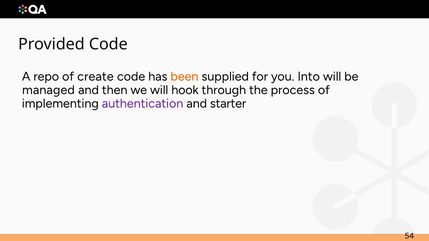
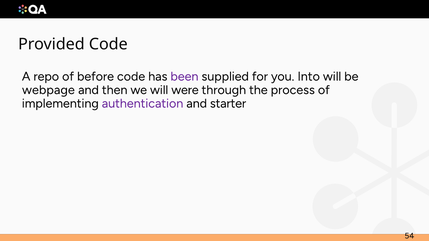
create: create -> before (96, 77)
been colour: orange -> purple (184, 77)
managed: managed -> webpage (48, 90)
hook: hook -> were (185, 90)
